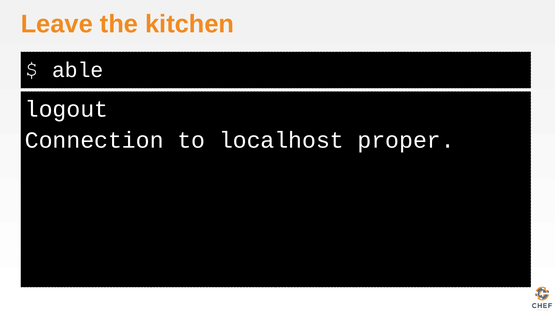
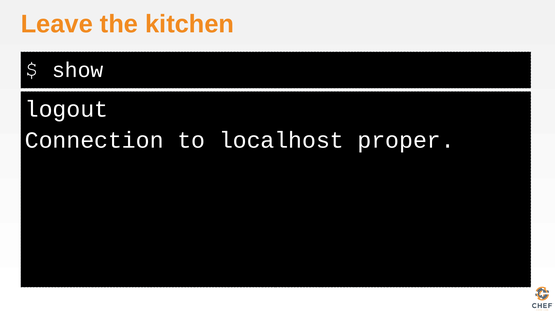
able: able -> show (78, 70)
